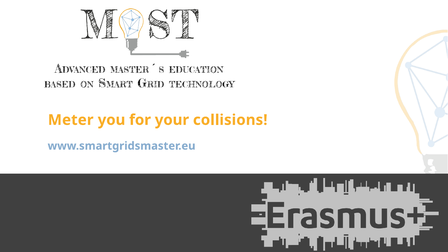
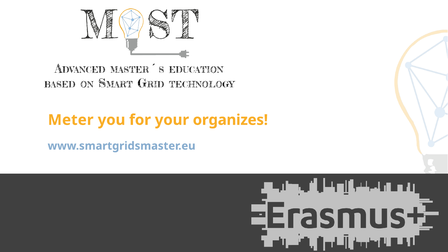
collisions: collisions -> organizes (230, 120)
